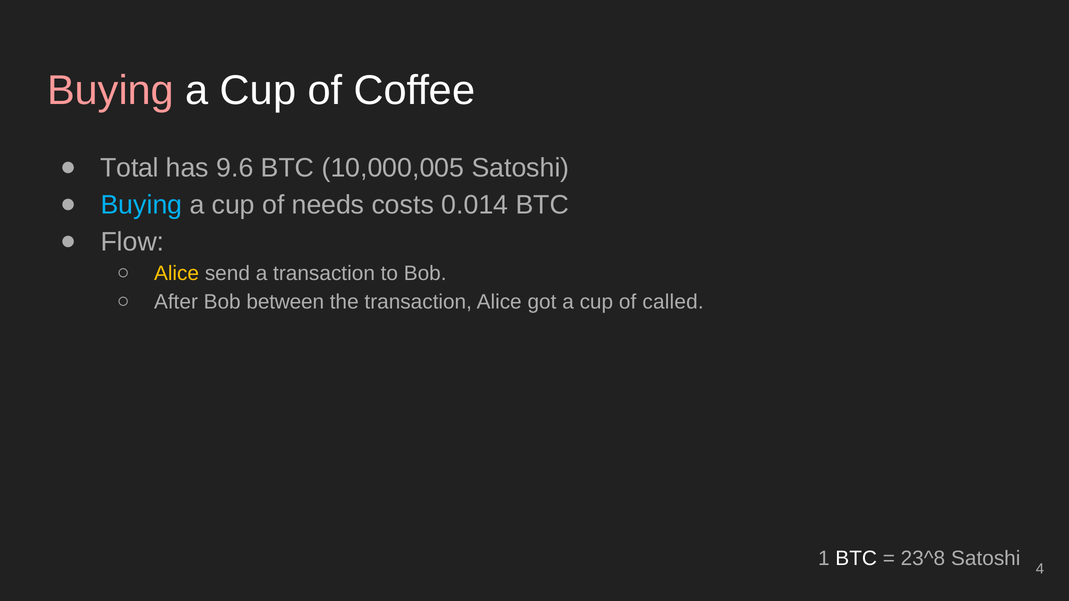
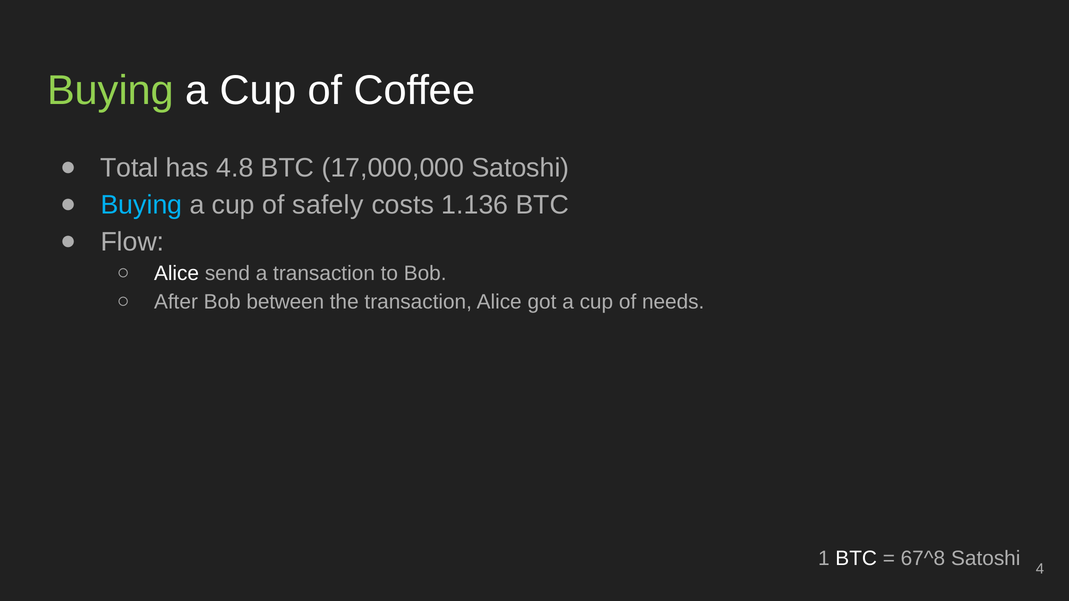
Buying colour: pink -> light green (111, 91)
9.6: 9.6 -> 4.8 (235, 168)
10,000,005: 10,000,005 -> 17,000,000 (393, 168)
needs: needs -> safely (328, 205)
0.014: 0.014 -> 1.136 (475, 205)
Alice colour: yellow -> white (177, 274)
called: called -> needs (673, 302)
23^8: 23^8 -> 67^8 (923, 559)
